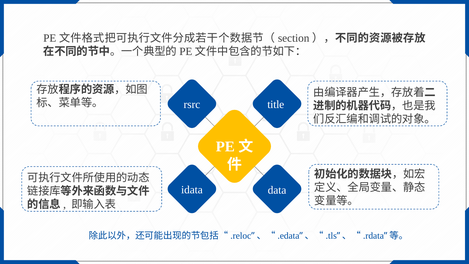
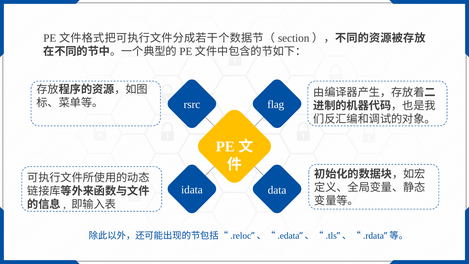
title: title -> flag (276, 104)
